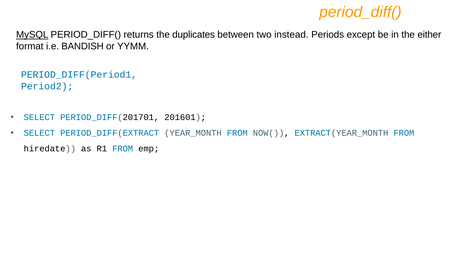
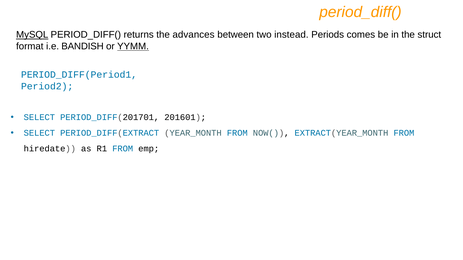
duplicates: duplicates -> advances (194, 35)
except: except -> comes (361, 35)
either: either -> struct (429, 35)
YYMM underline: none -> present (133, 46)
